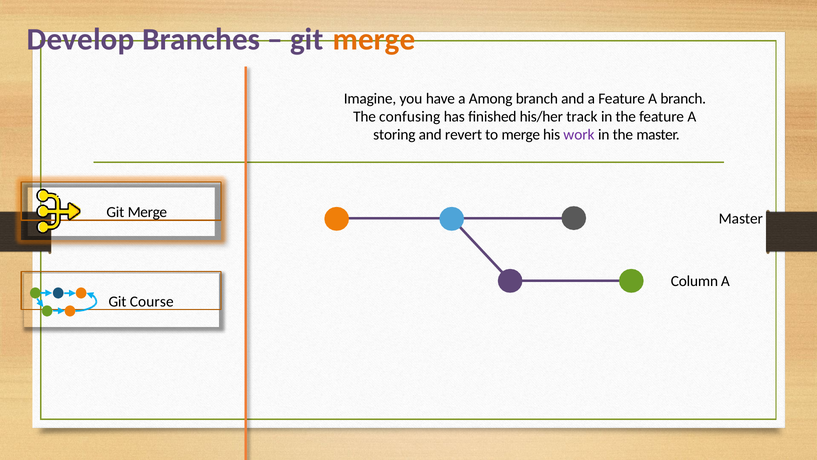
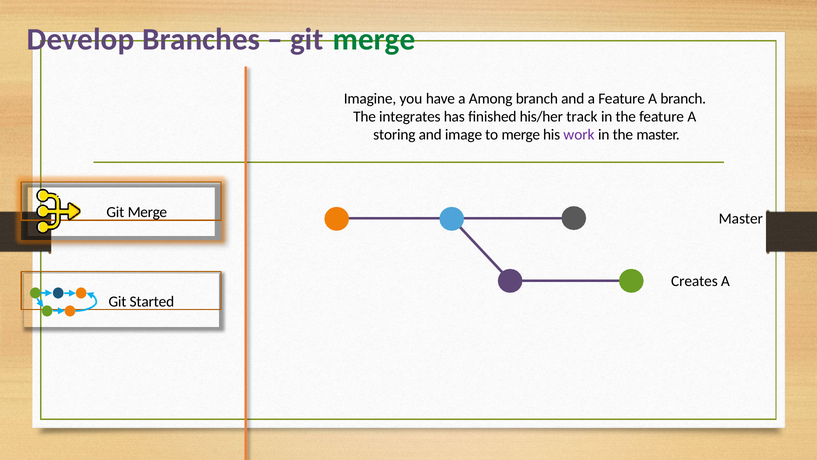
merge colour: orange -> green (374, 39)
confusing: confusing -> integrates (410, 117)
revert: revert -> image (464, 135)
Column: Column -> Creates (694, 281)
Course: Course -> Started (152, 301)
